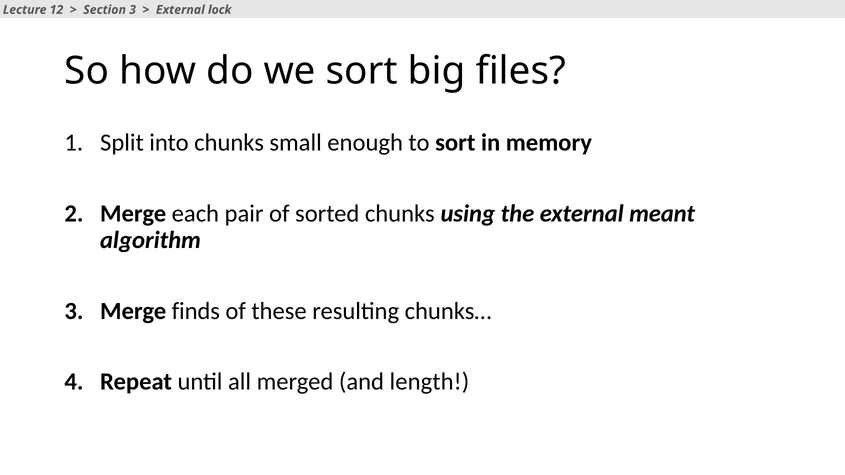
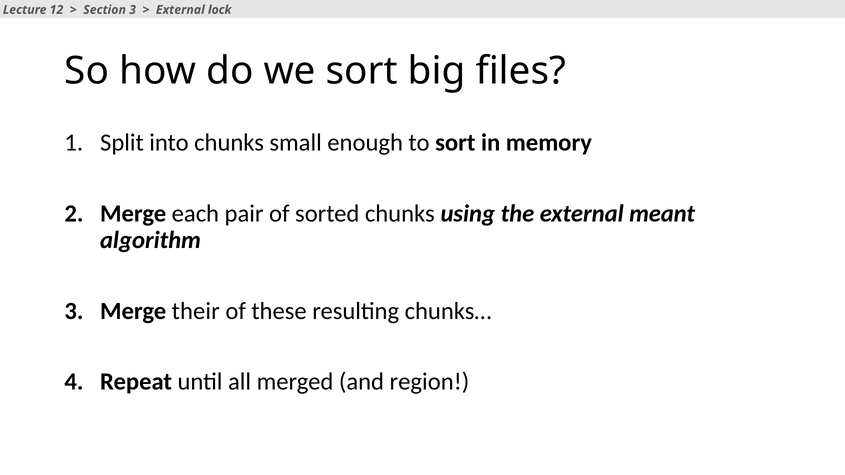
finds: finds -> their (196, 311)
length: length -> region (429, 382)
